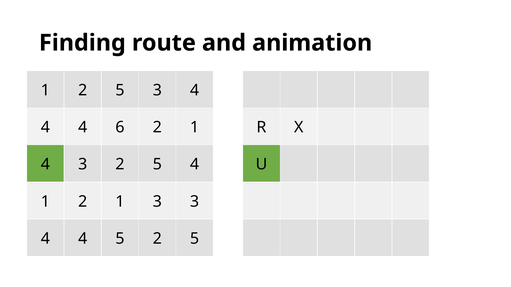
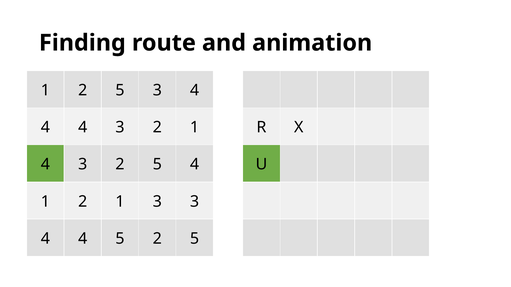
4 4 6: 6 -> 3 (120, 127)
